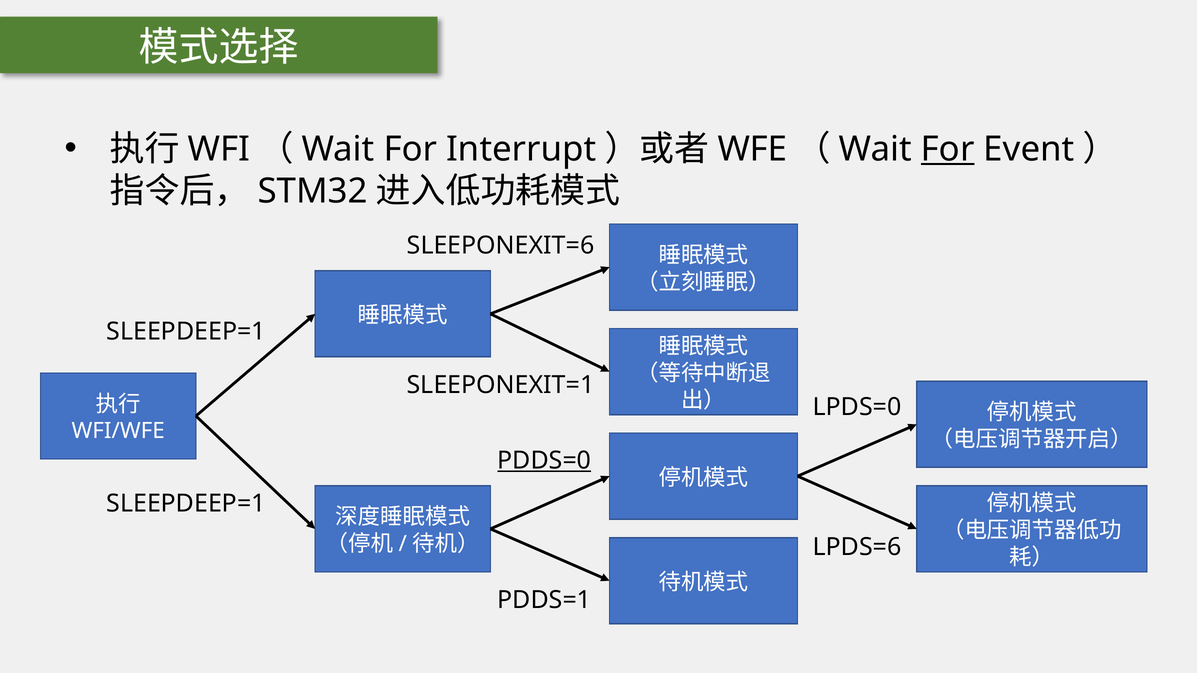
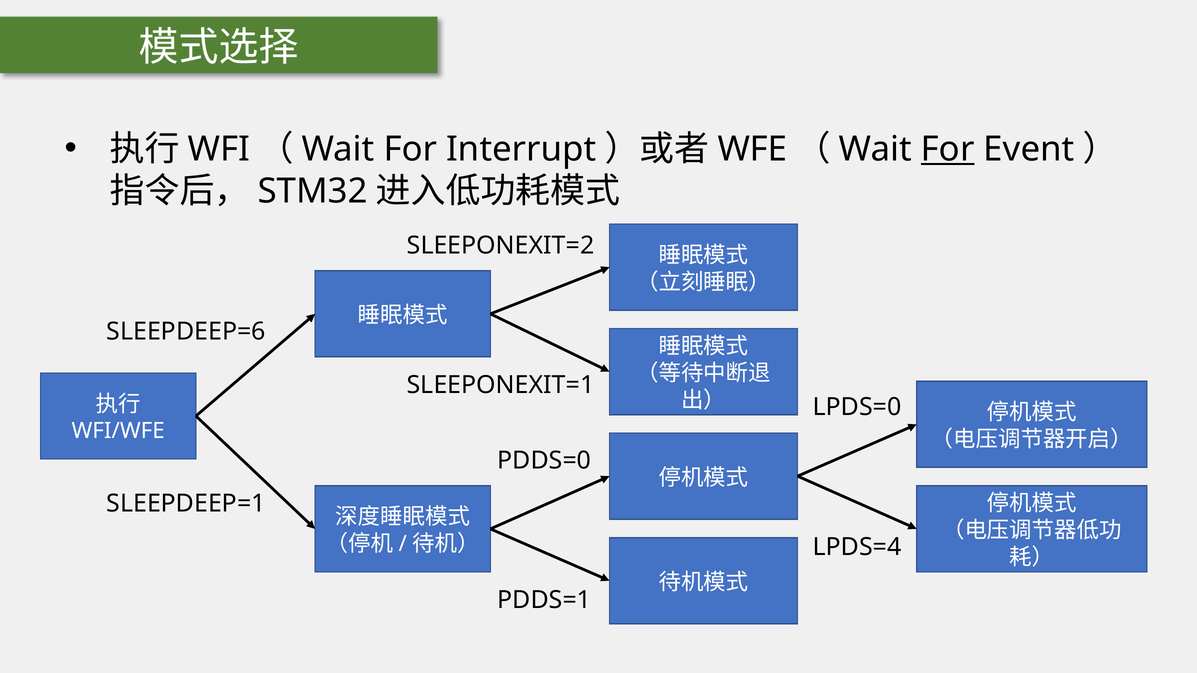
SLEEPONEXIT=6: SLEEPONEXIT=6 -> SLEEPONEXIT=2 (501, 246)
SLEEPDEEP=1: SLEEPDEEP=1 -> SLEEPDEEP=6 (186, 332)
PDDS=0 underline: present -> none (544, 461)
LPDS=6: LPDS=6 -> LPDS=4 (857, 547)
